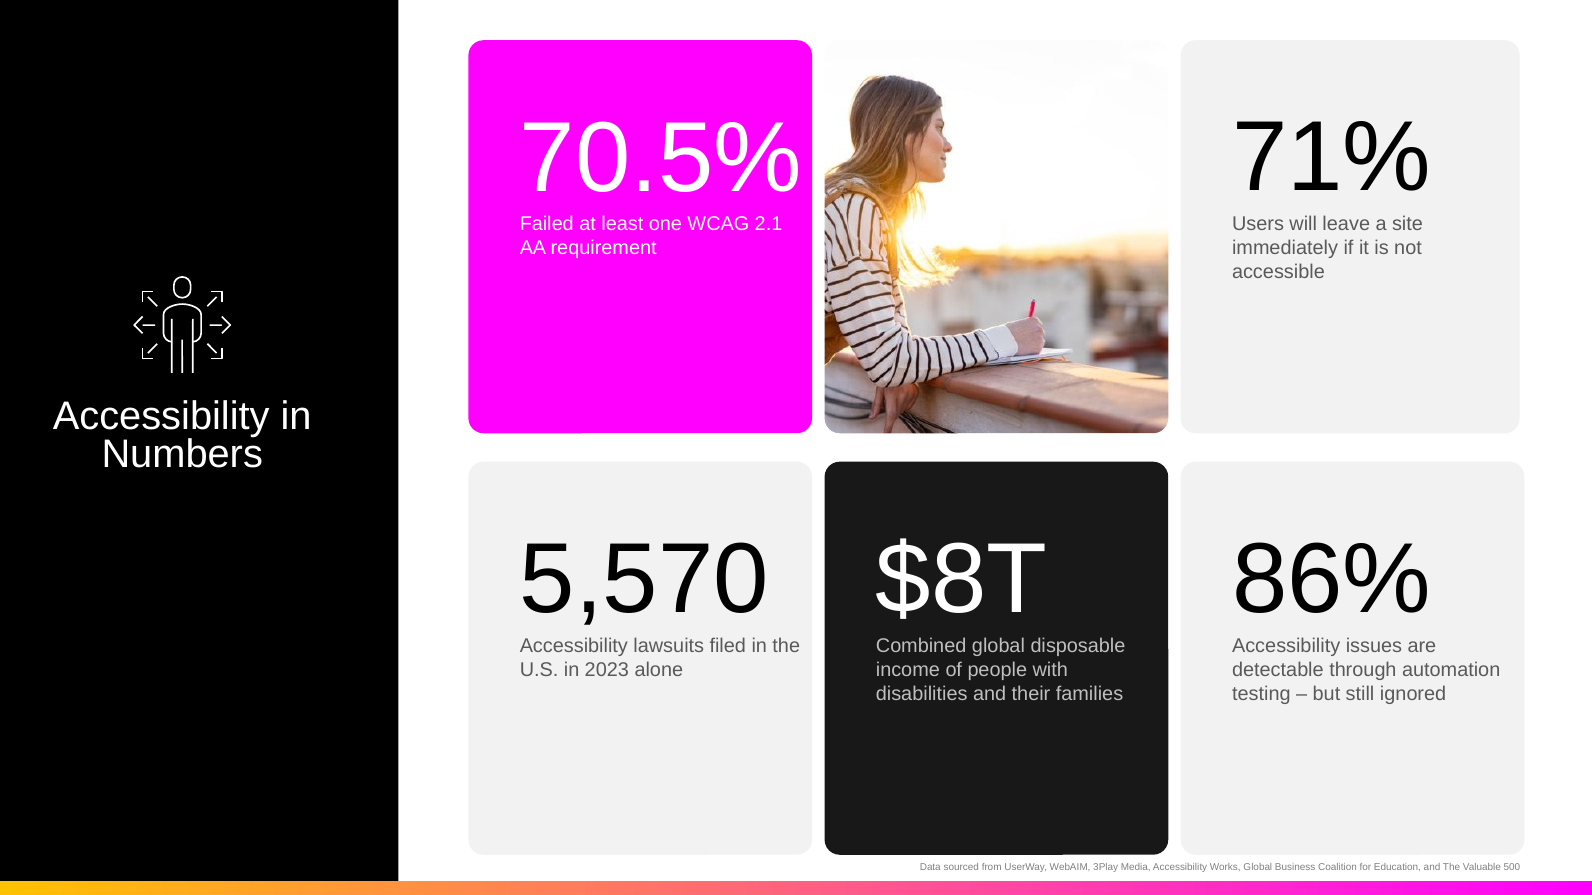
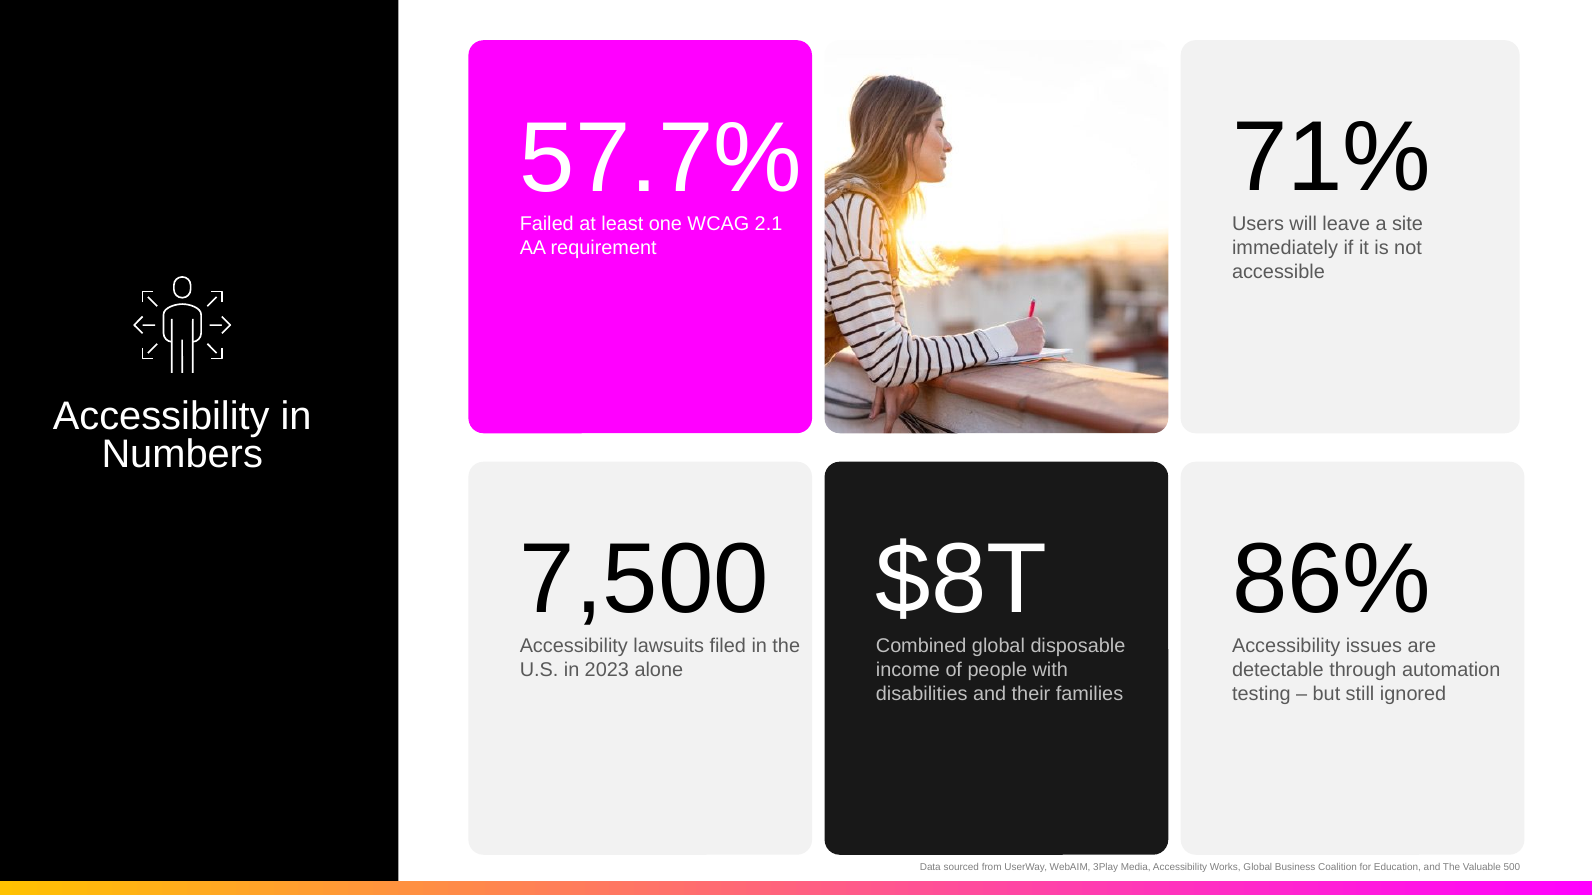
70.5%: 70.5% -> 57.7% (661, 158)
5,570: 5,570 -> 7,500 (644, 580)
